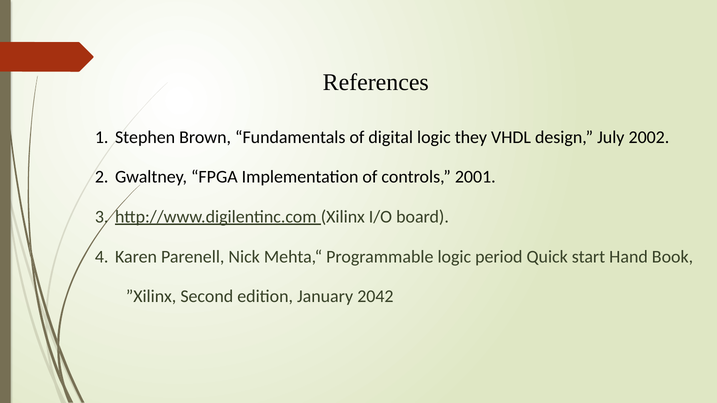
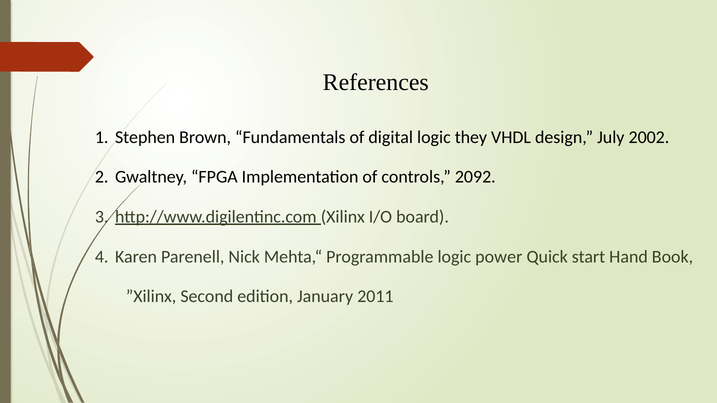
2001: 2001 -> 2092 (475, 177)
period: period -> power (499, 257)
2042: 2042 -> 2011 (375, 297)
